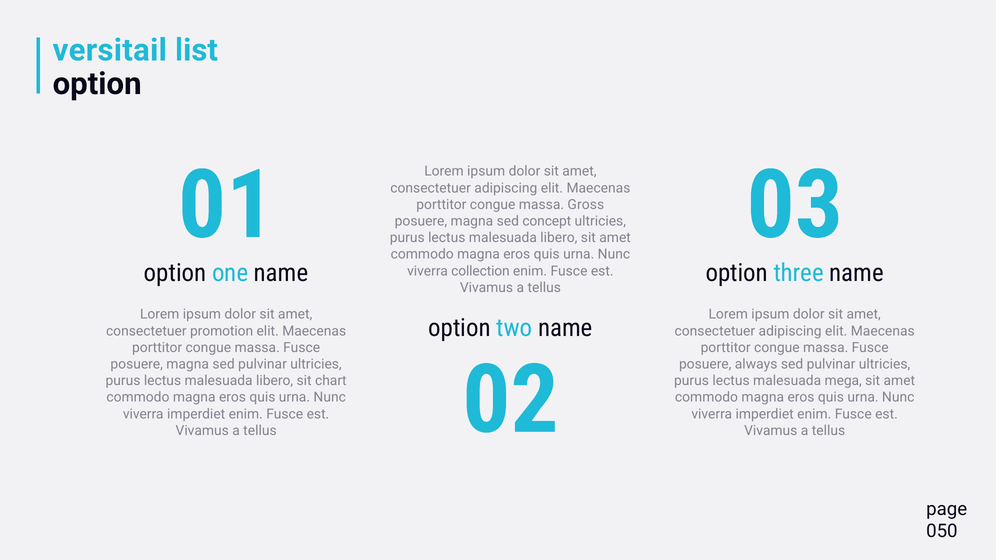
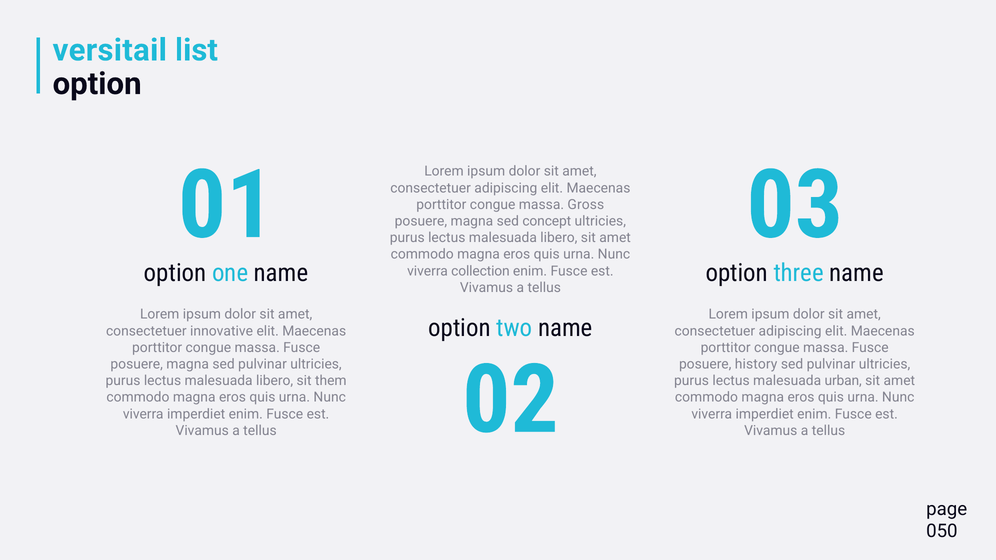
promotion: promotion -> innovative (222, 331)
always: always -> history (756, 364)
chart: chart -> them (331, 381)
mega: mega -> urban (843, 381)
